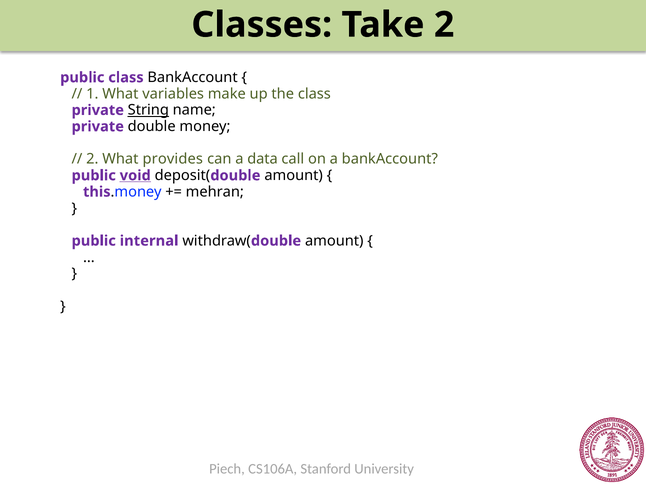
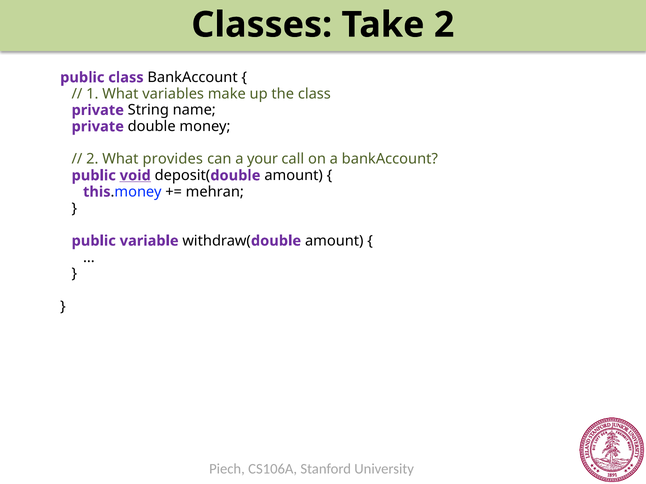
String underline: present -> none (148, 110)
data: data -> your (263, 159)
internal: internal -> variable (149, 241)
